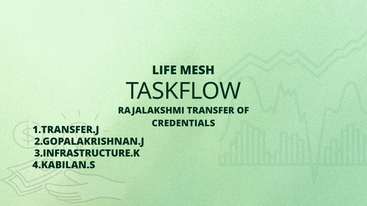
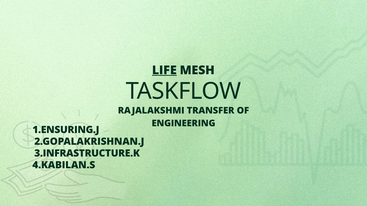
LIFE underline: none -> present (164, 70)
CREDENTIALS: CREDENTIALS -> ENGINEERING (184, 124)
1.TRANSFER.J: 1.TRANSFER.J -> 1.ENSURING.J (66, 130)
